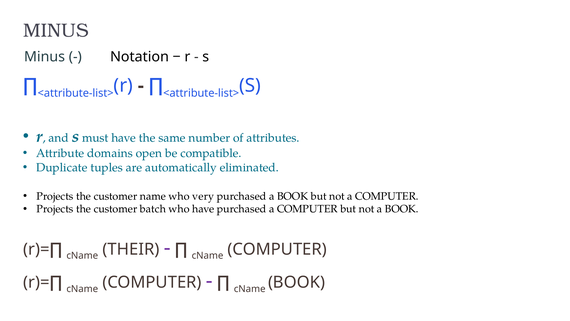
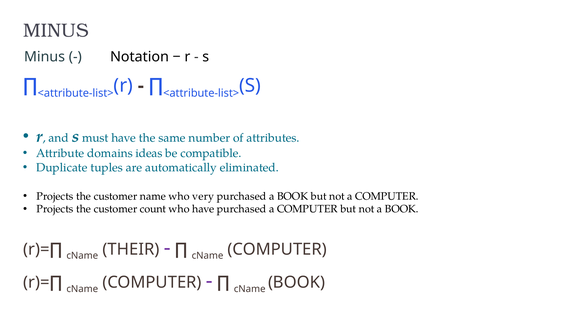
open: open -> ideas (149, 153)
batch: batch -> count (153, 209)
